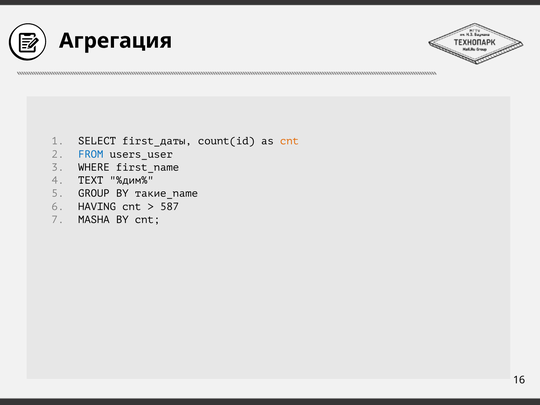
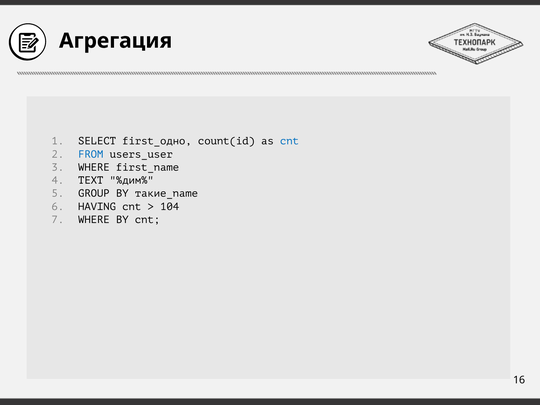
first_даты: first_даты -> first_одно (157, 141)
cnt colour: orange -> blue (290, 141)
587: 587 -> 104 (170, 207)
MASHA: MASHA -> WHERE (94, 220)
